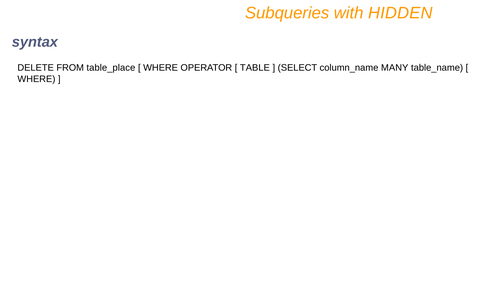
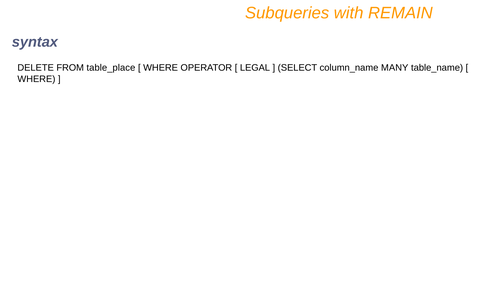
HIDDEN: HIDDEN -> REMAIN (400, 13)
TABLE: TABLE -> LEGAL (255, 68)
